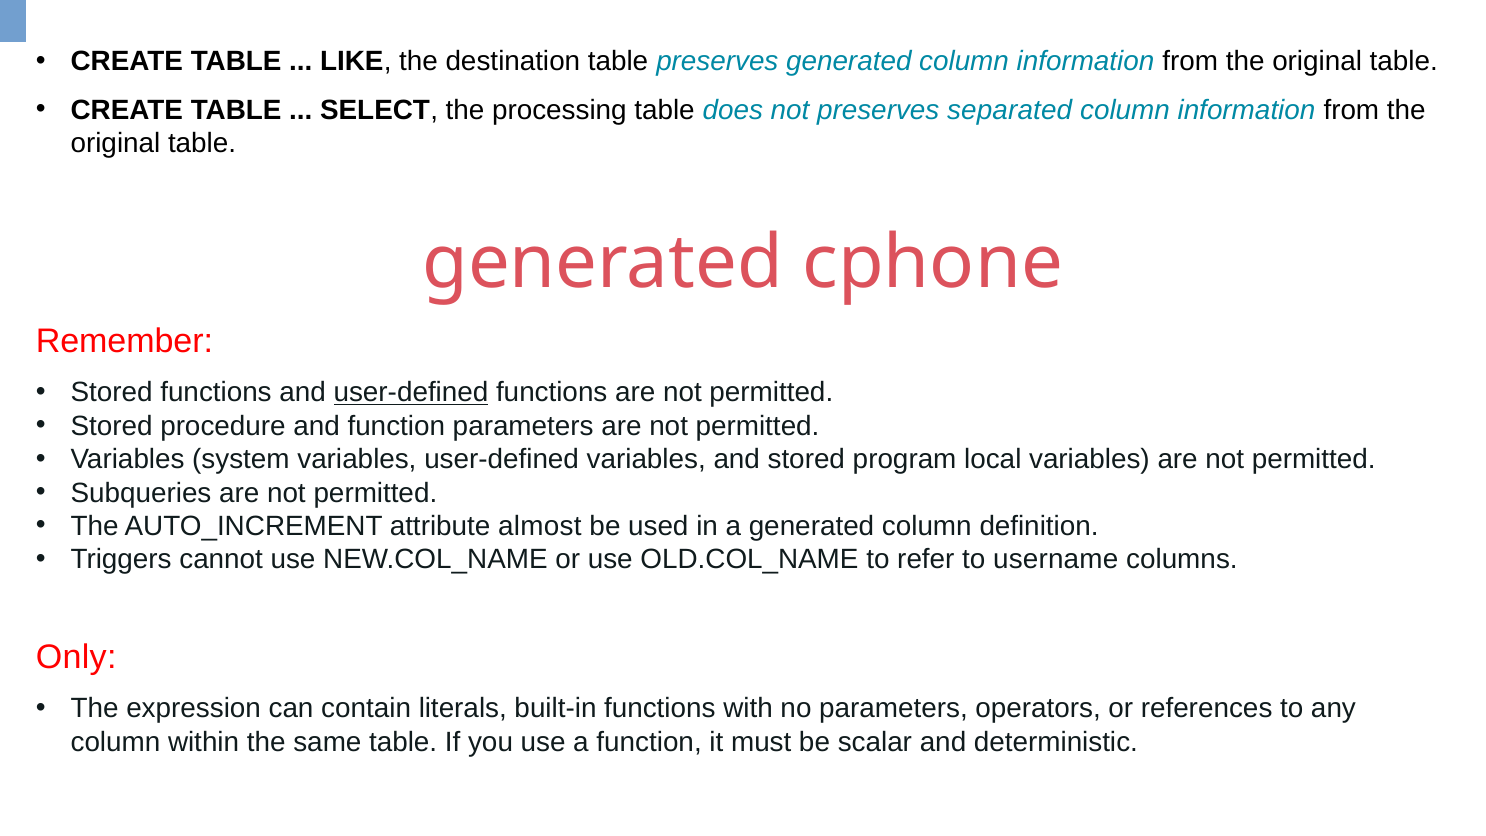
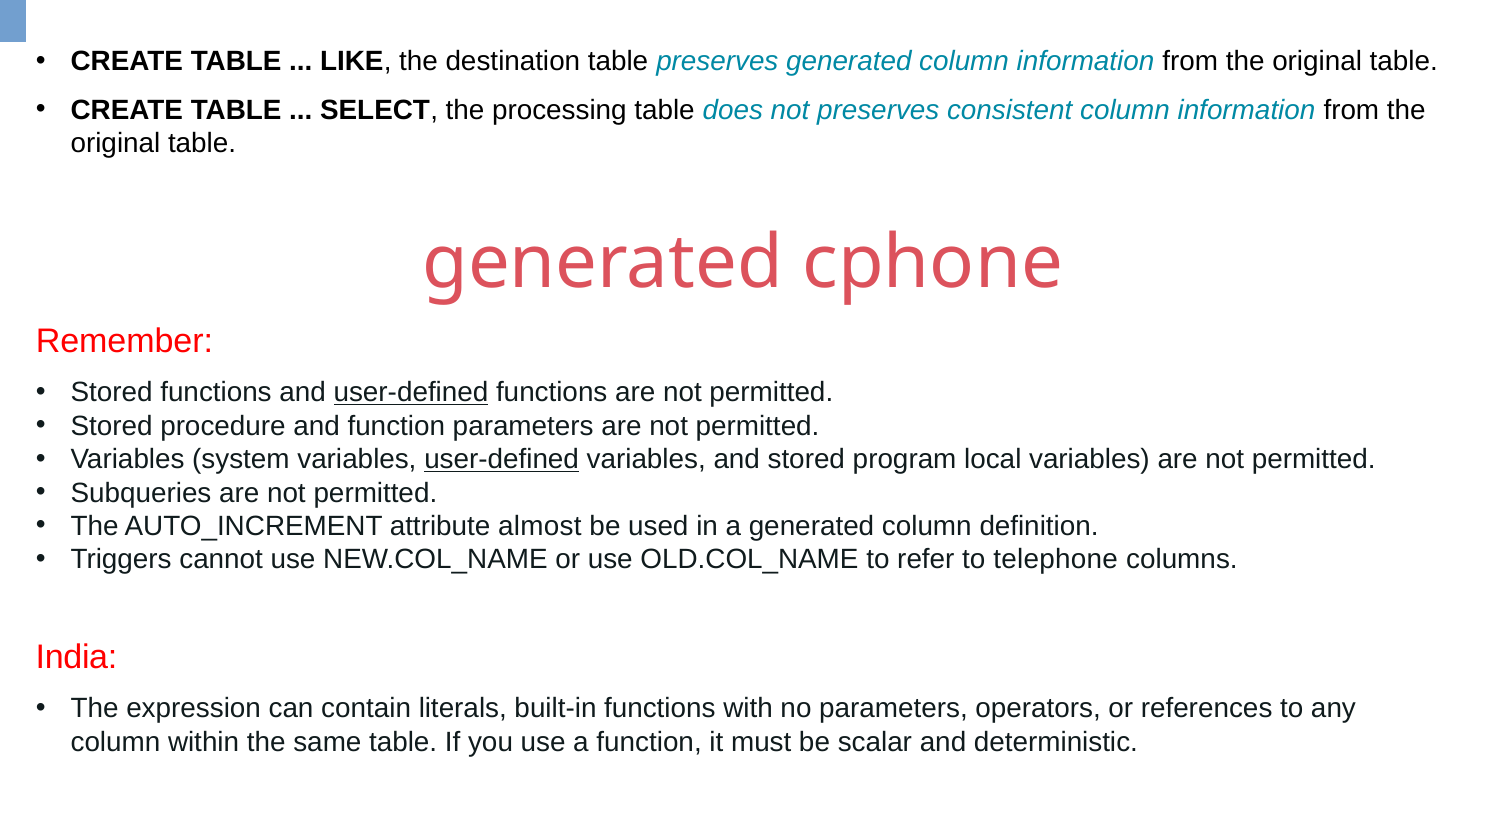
separated: separated -> consistent (1010, 110)
user-defined underline: none -> present (502, 459)
username: username -> telephone (1056, 560)
Only: Only -> India (76, 657)
